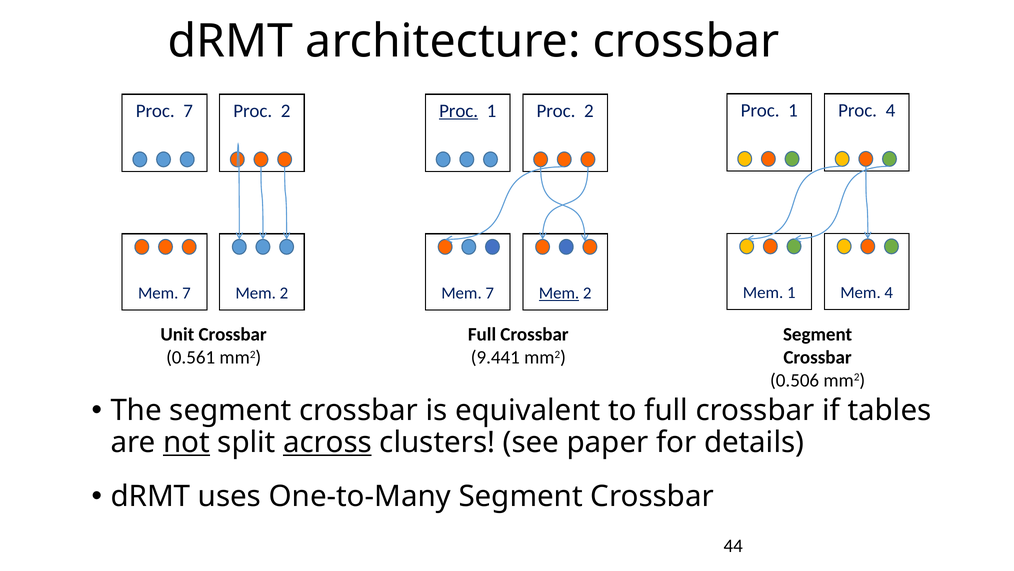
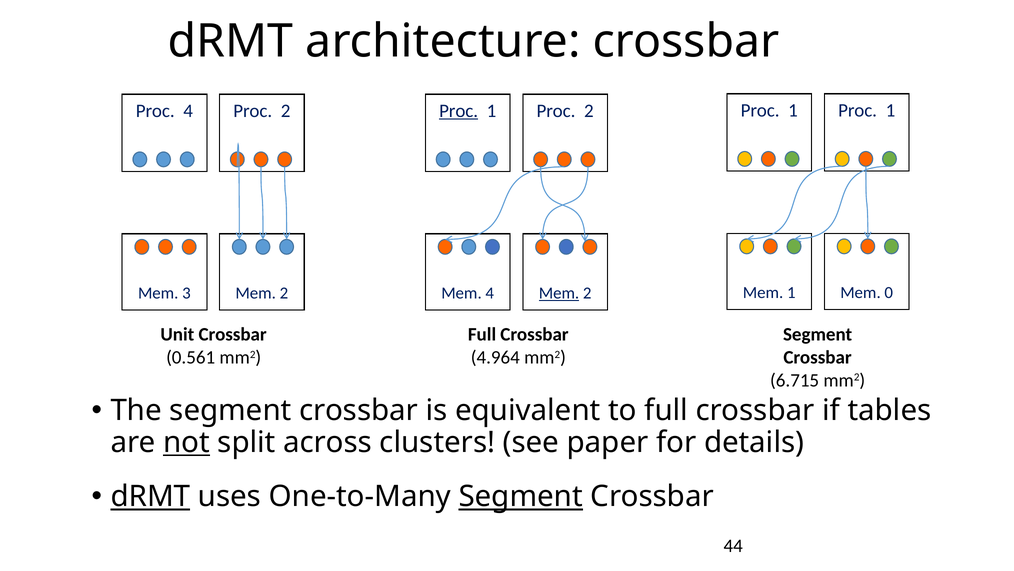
4: 4 -> 1 (890, 110)
Proc 7: 7 -> 4 (188, 111)
Mem 4: 4 -> 0 (889, 293)
7: 7 -> 3 (186, 293)
7: 7 -> 4 (490, 293)
9.441: 9.441 -> 4.964 (495, 357)
0.506: 0.506 -> 6.715 (795, 380)
across underline: present -> none (328, 442)
dRMT underline: none -> present (150, 496)
Segment underline: none -> present (521, 496)
